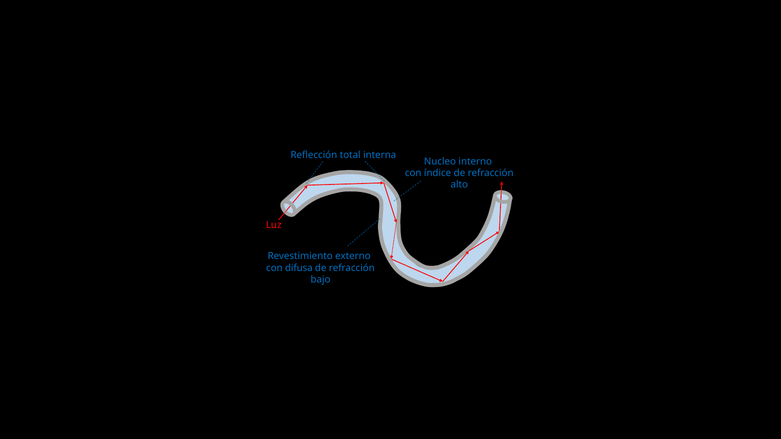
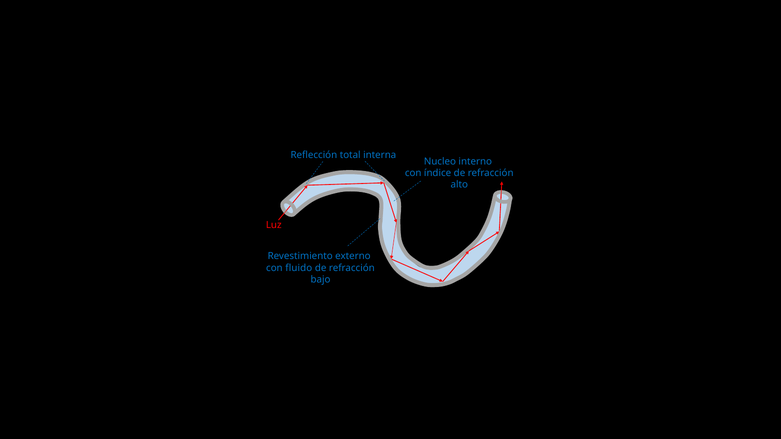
difusa: difusa -> fluido (299, 268)
